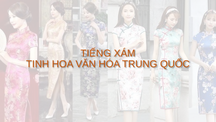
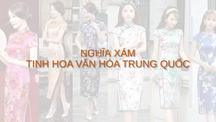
TIẾNG: TIẾNG -> NGHĨA (96, 53)
